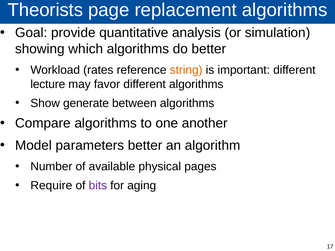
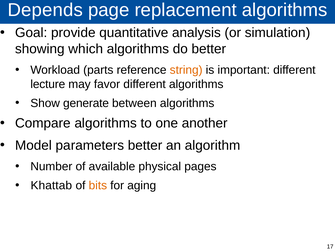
Theorists: Theorists -> Depends (45, 10)
rates: rates -> parts (98, 70)
Require: Require -> Khattab (51, 186)
bits colour: purple -> orange (98, 186)
